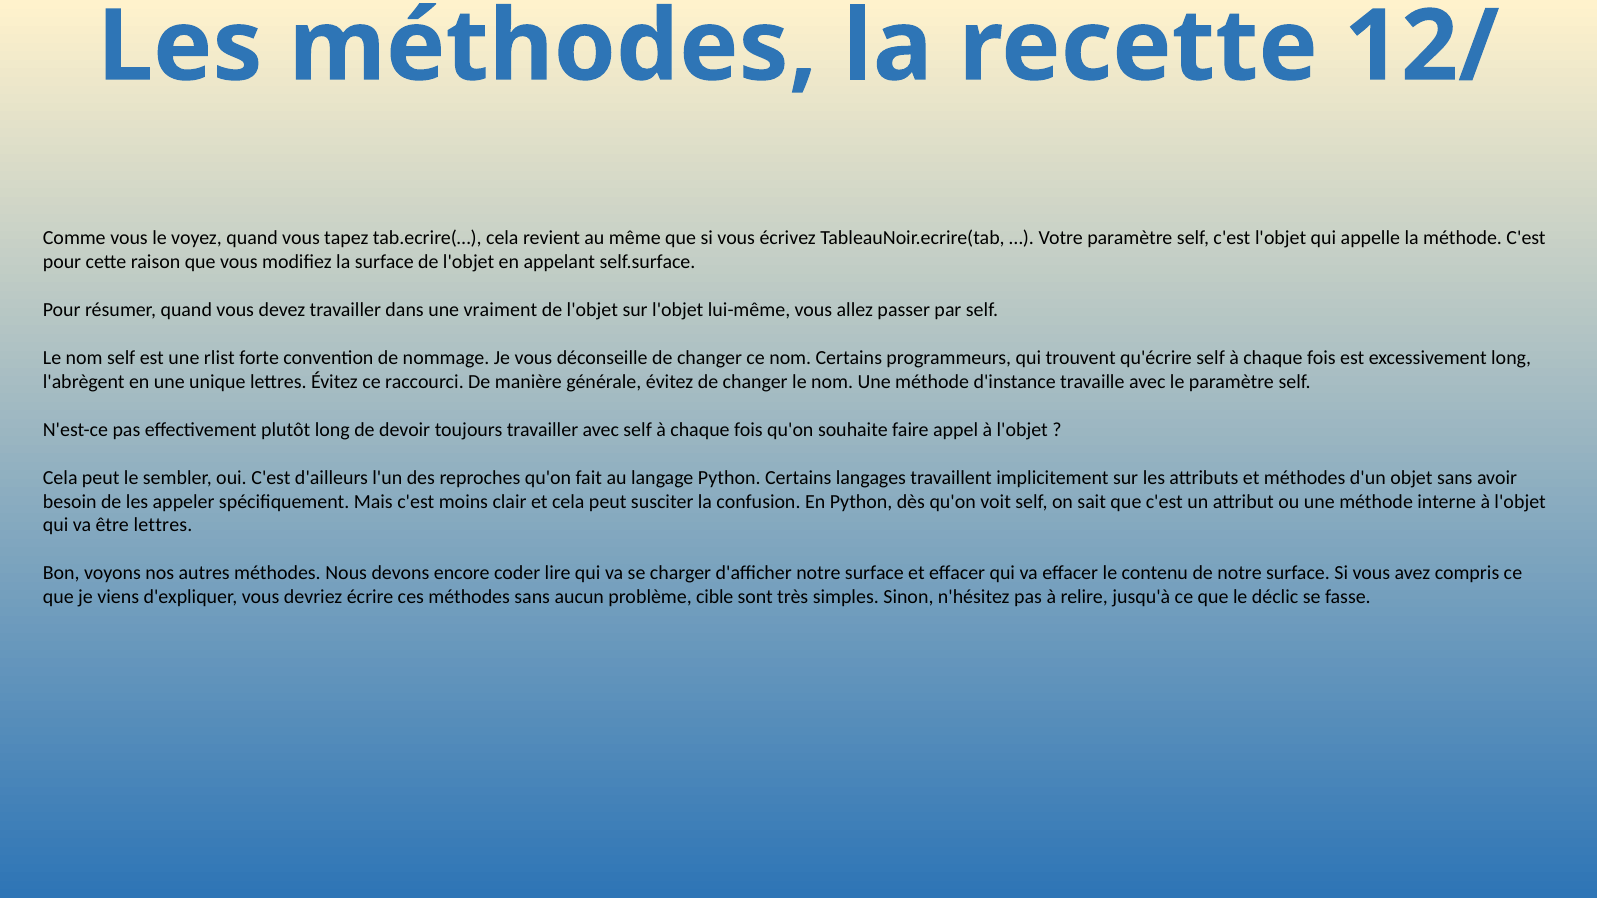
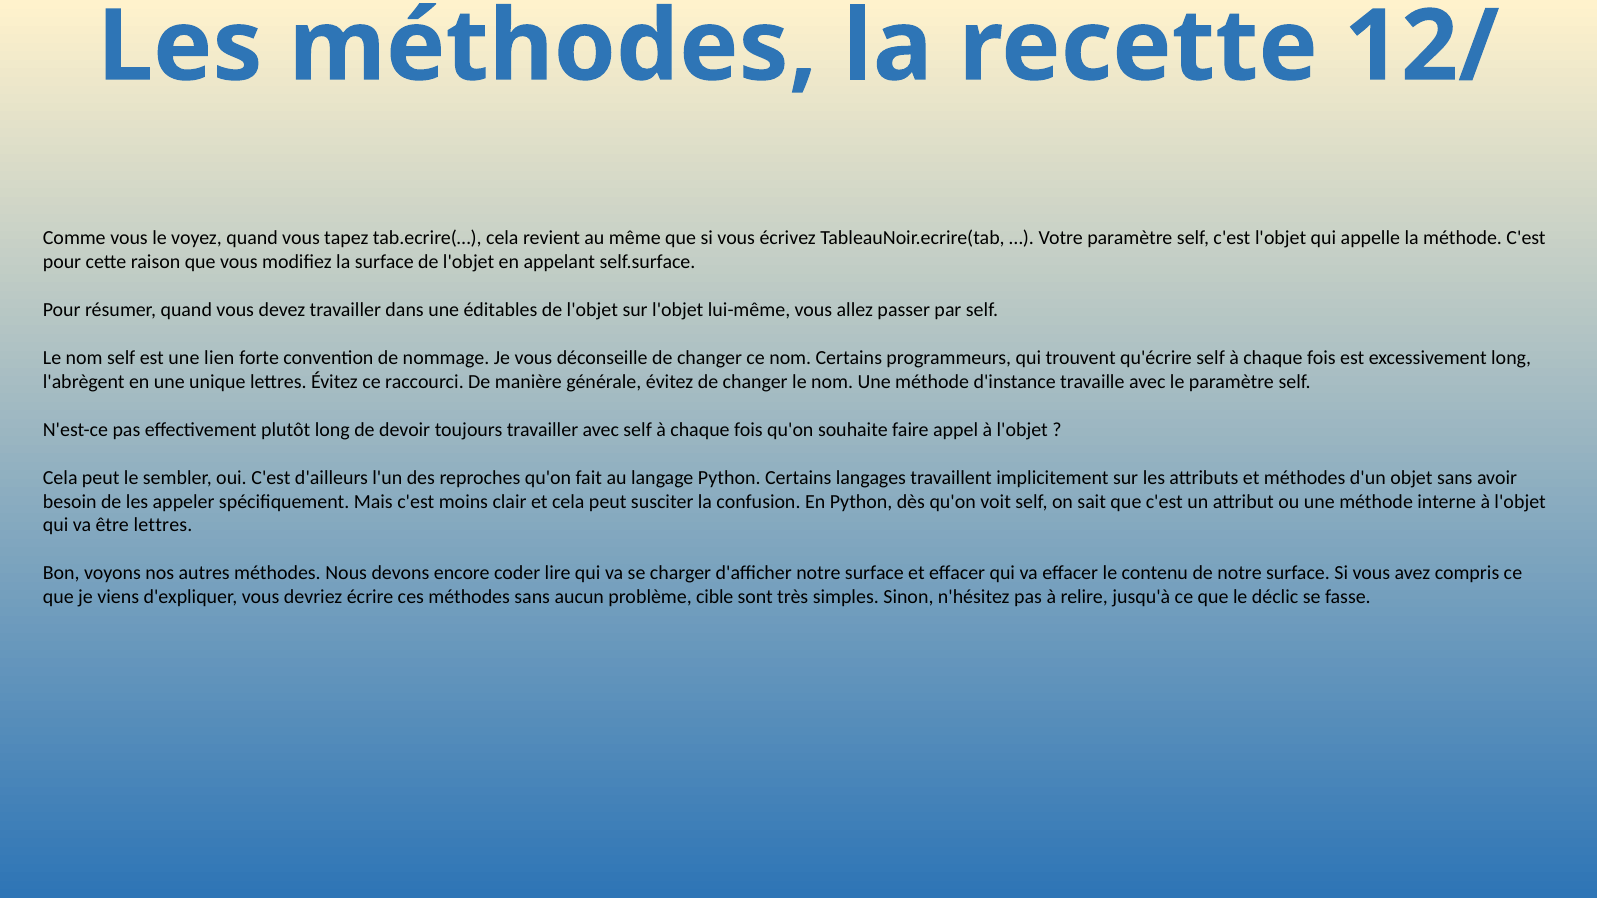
vraiment: vraiment -> éditables (500, 310)
rlist: rlist -> lien (219, 358)
